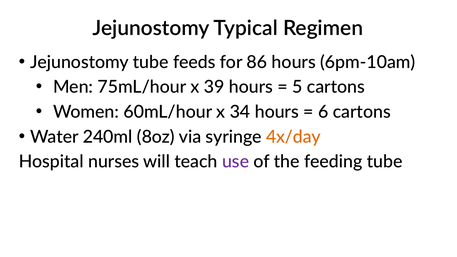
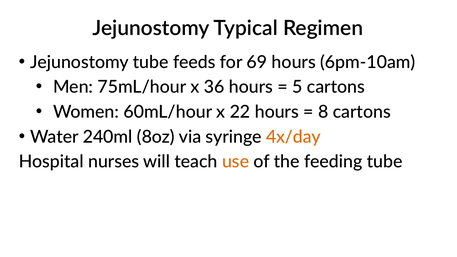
86: 86 -> 69 (257, 62)
39: 39 -> 36 (214, 87)
34: 34 -> 22 (240, 112)
6: 6 -> 8 (323, 112)
use colour: purple -> orange (236, 162)
